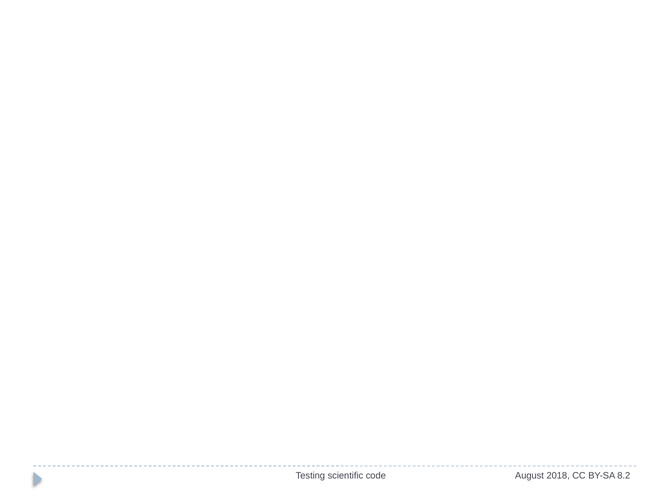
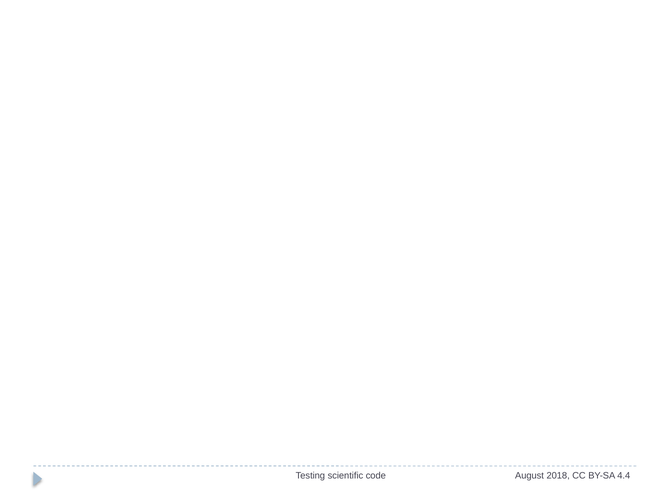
8.2: 8.2 -> 4.4 (624, 475)
